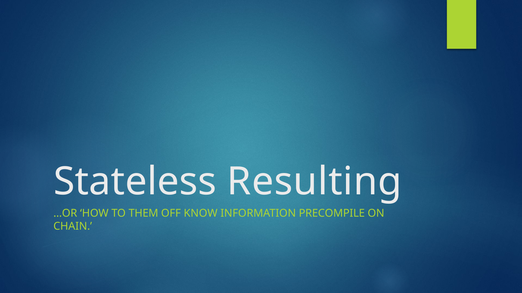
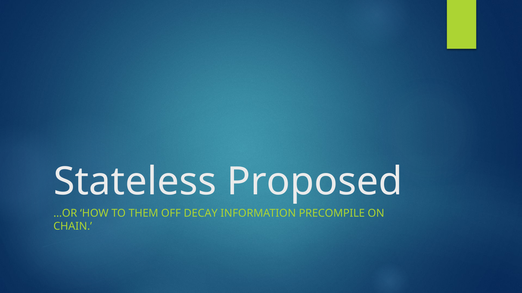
Resulting: Resulting -> Proposed (315, 182)
KNOW: KNOW -> DECAY (201, 214)
